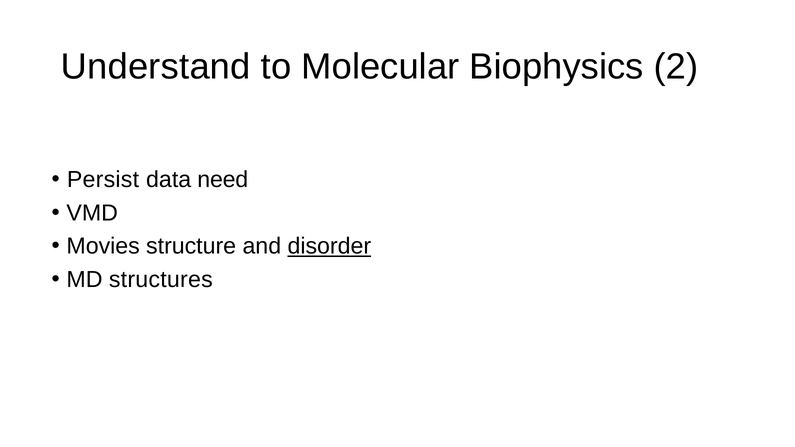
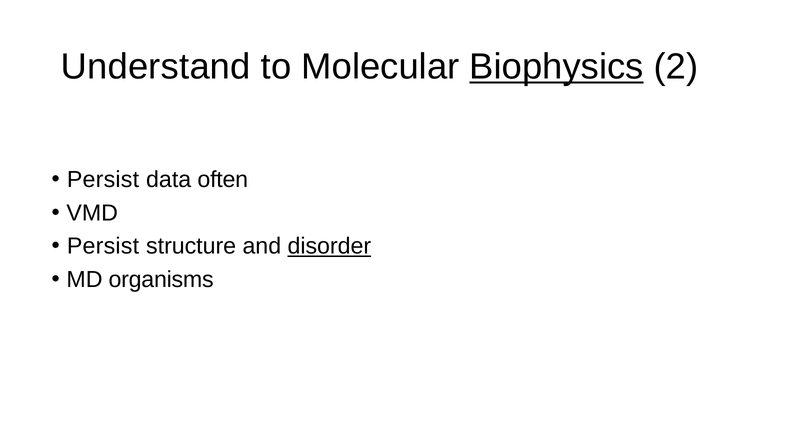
Biophysics underline: none -> present (557, 67)
need: need -> often (223, 180)
Movies: Movies -> Persist (103, 246)
structures: structures -> organisms (161, 280)
